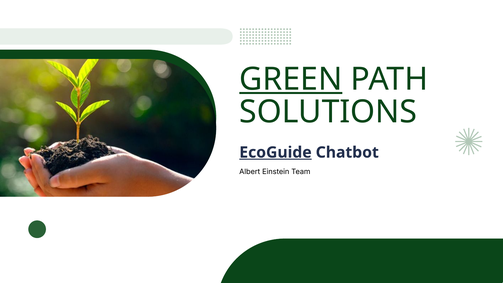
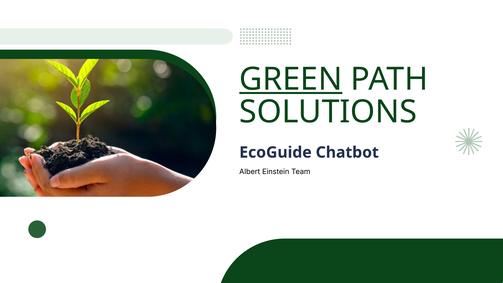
EcoGuide underline: present -> none (275, 152)
